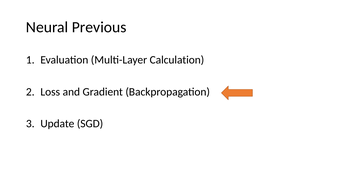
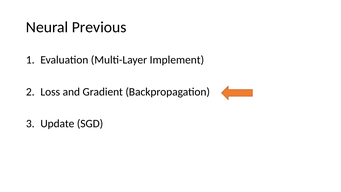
Calculation: Calculation -> Implement (177, 60)
